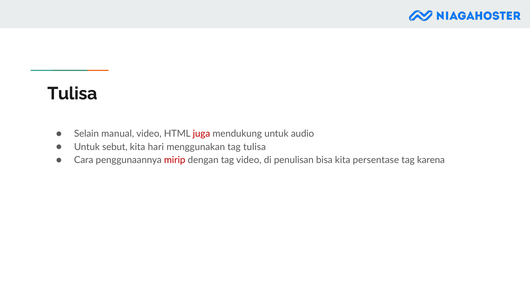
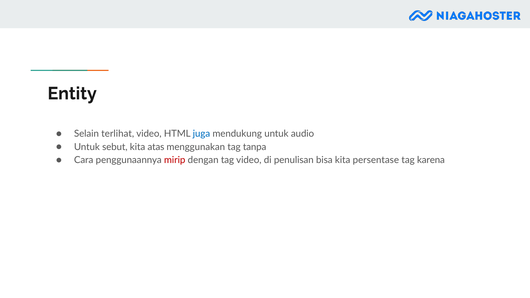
Tulisa: Tulisa -> Entity (72, 94)
manual: manual -> terlihat (118, 134)
juga colour: red -> blue (201, 134)
hari: hari -> atas (156, 147)
tag tulisa: tulisa -> tanpa (255, 147)
